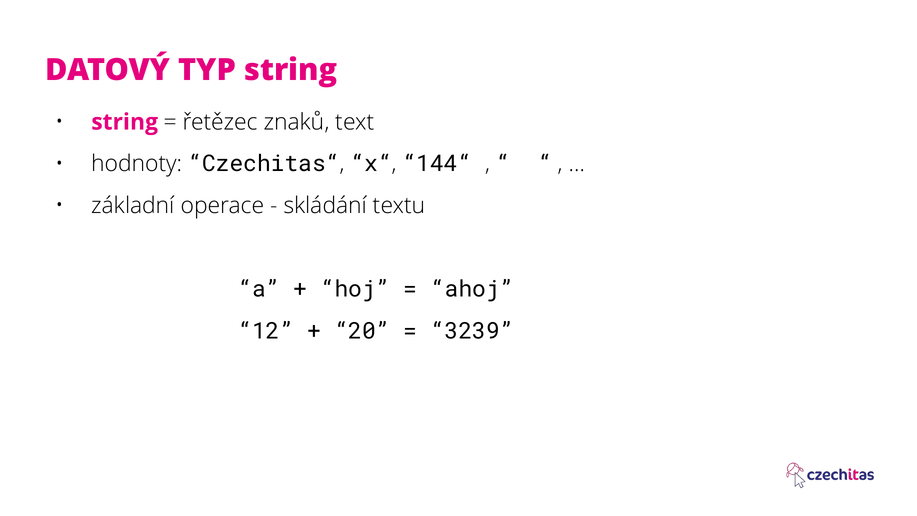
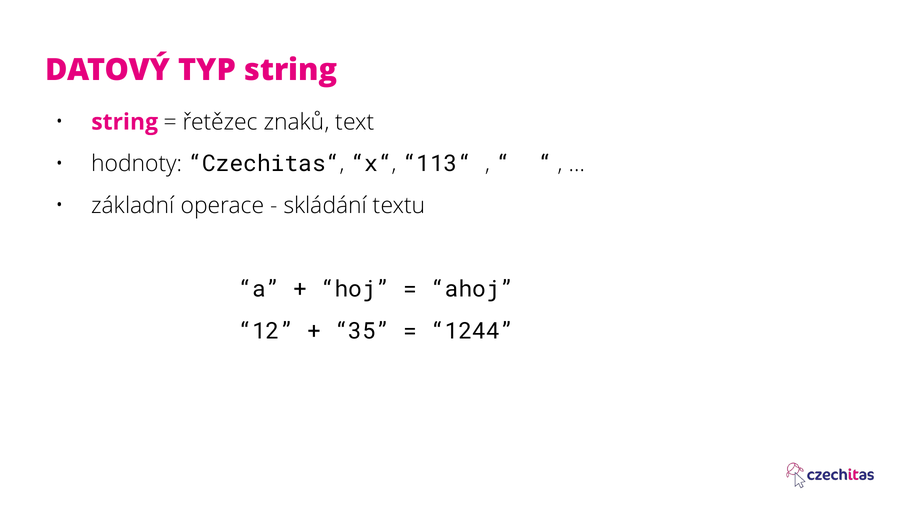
144“: 144“ -> 113“ (437, 164)
20: 20 -> 35 (362, 331)
3239: 3239 -> 1244 (472, 331)
